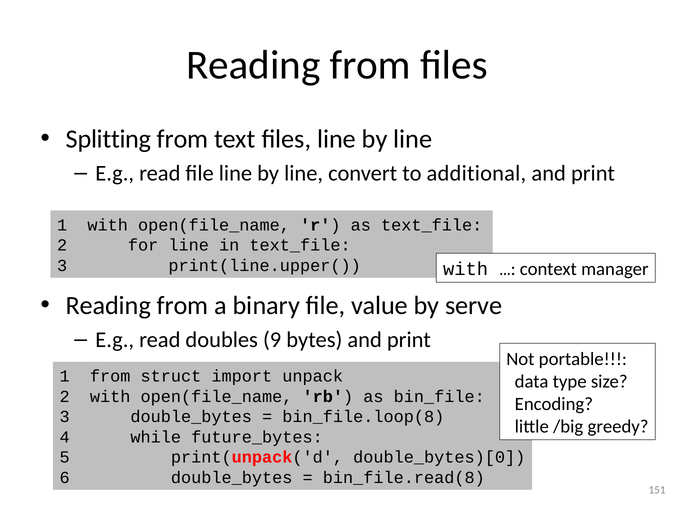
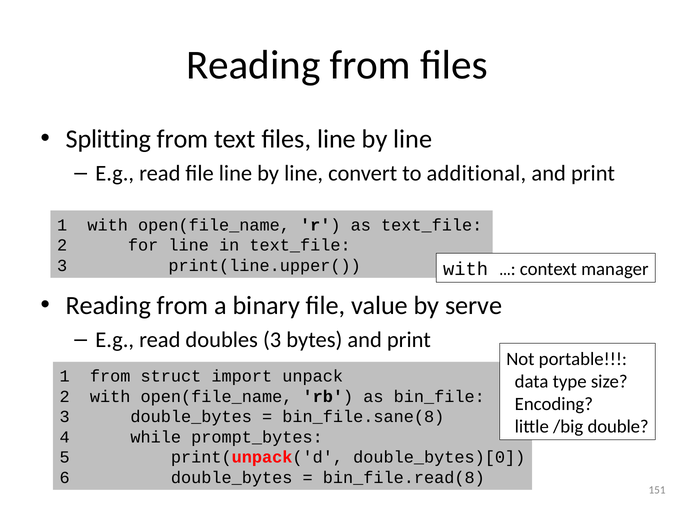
doubles 9: 9 -> 3 (272, 340)
bin_file.loop(8: bin_file.loop(8 -> bin_file.sane(8 (363, 417)
greedy: greedy -> double (618, 427)
future_bytes: future_bytes -> prompt_bytes (257, 437)
